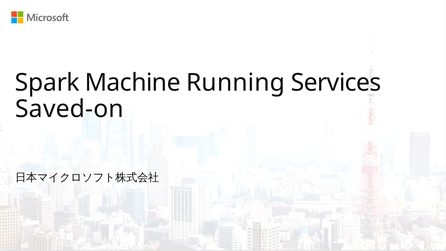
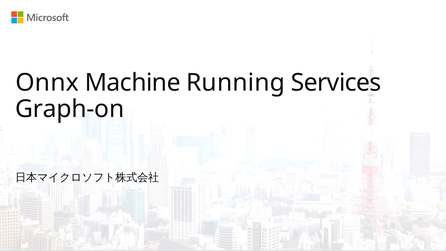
Spark: Spark -> Onnx (47, 83)
Saved-on: Saved-on -> Graph-on (70, 109)
